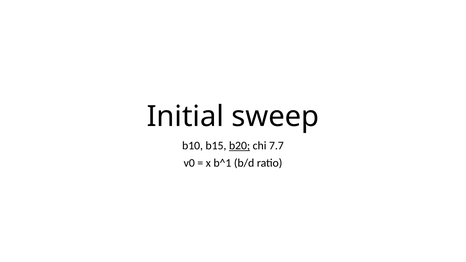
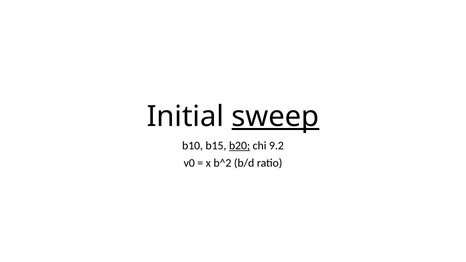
sweep underline: none -> present (275, 116)
7.7: 7.7 -> 9.2 (276, 146)
b^1: b^1 -> b^2 (222, 163)
